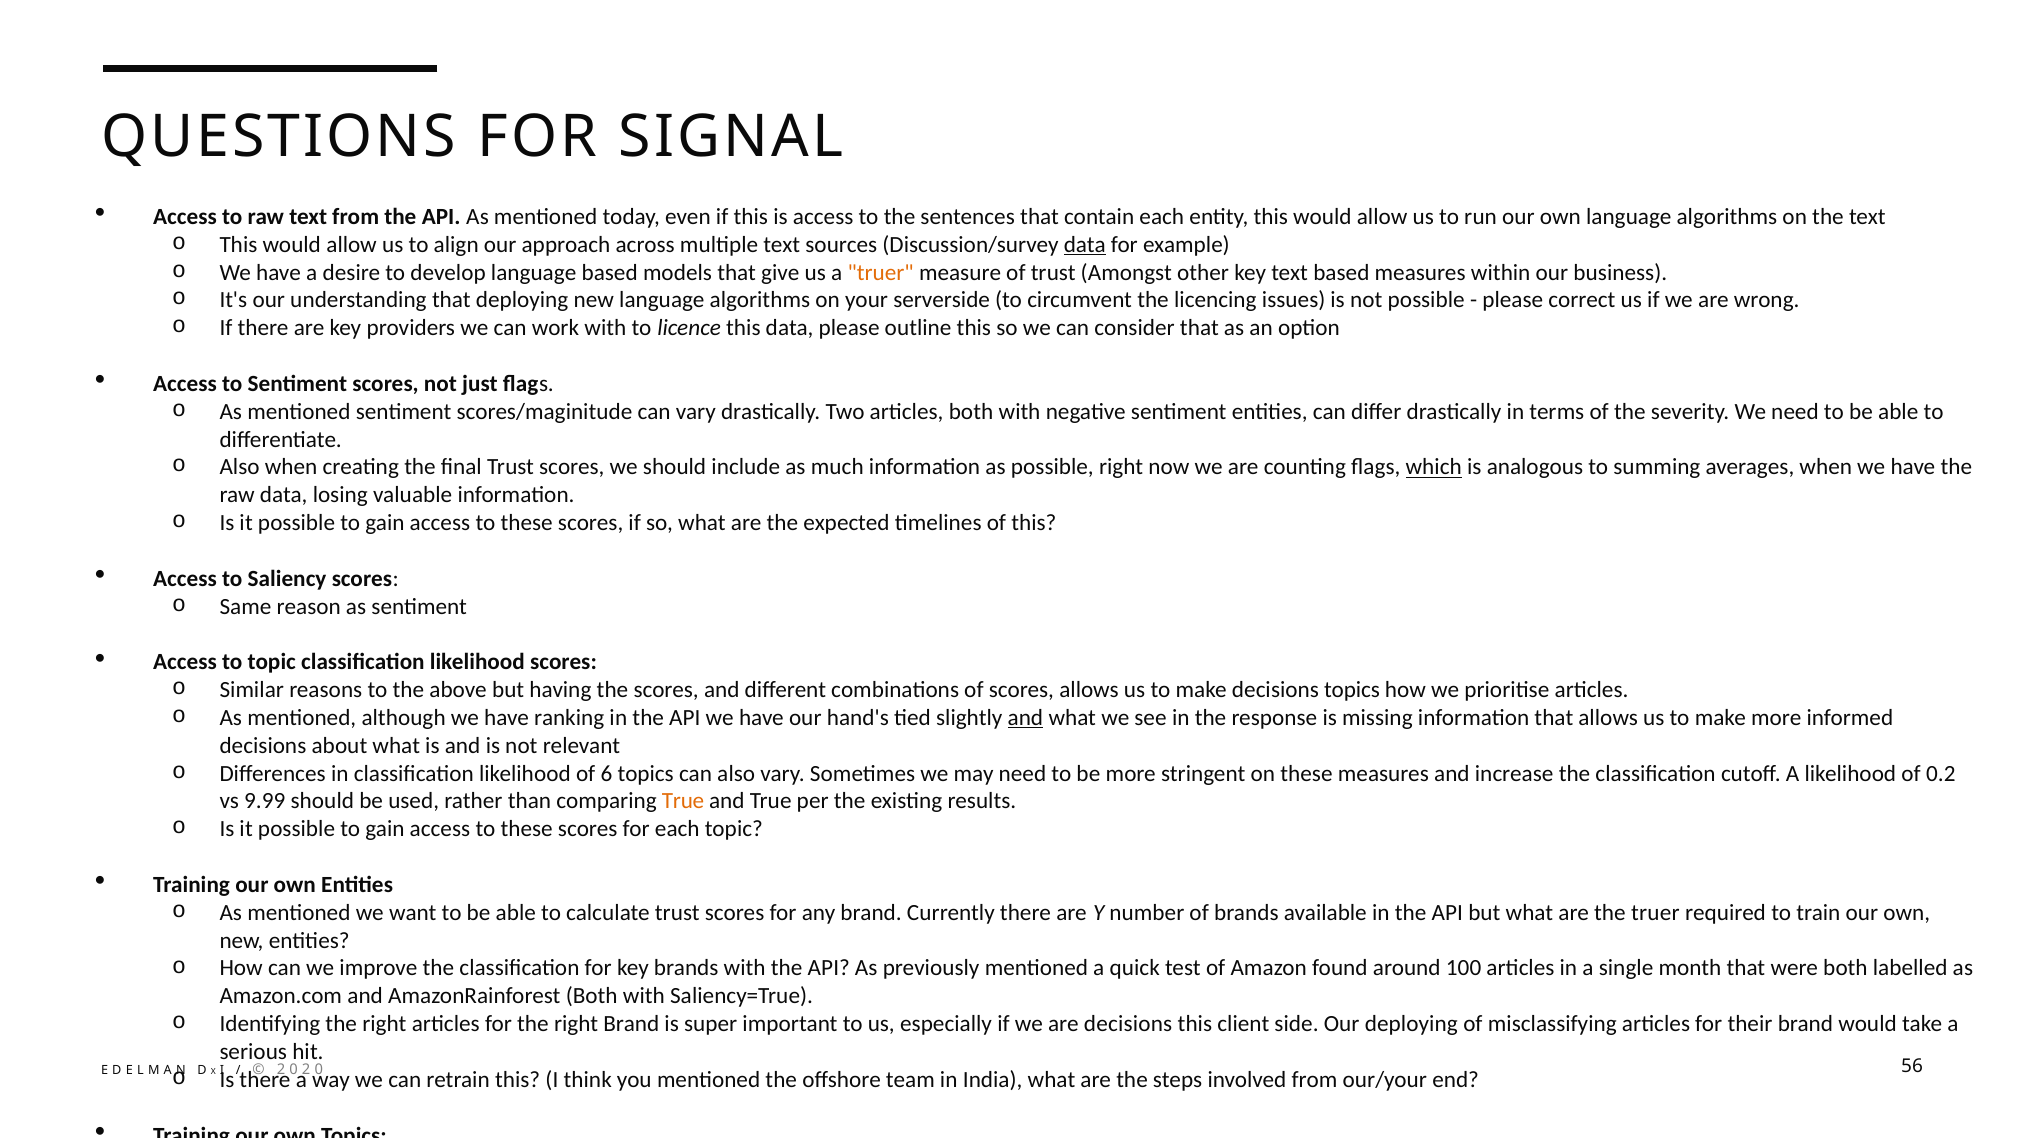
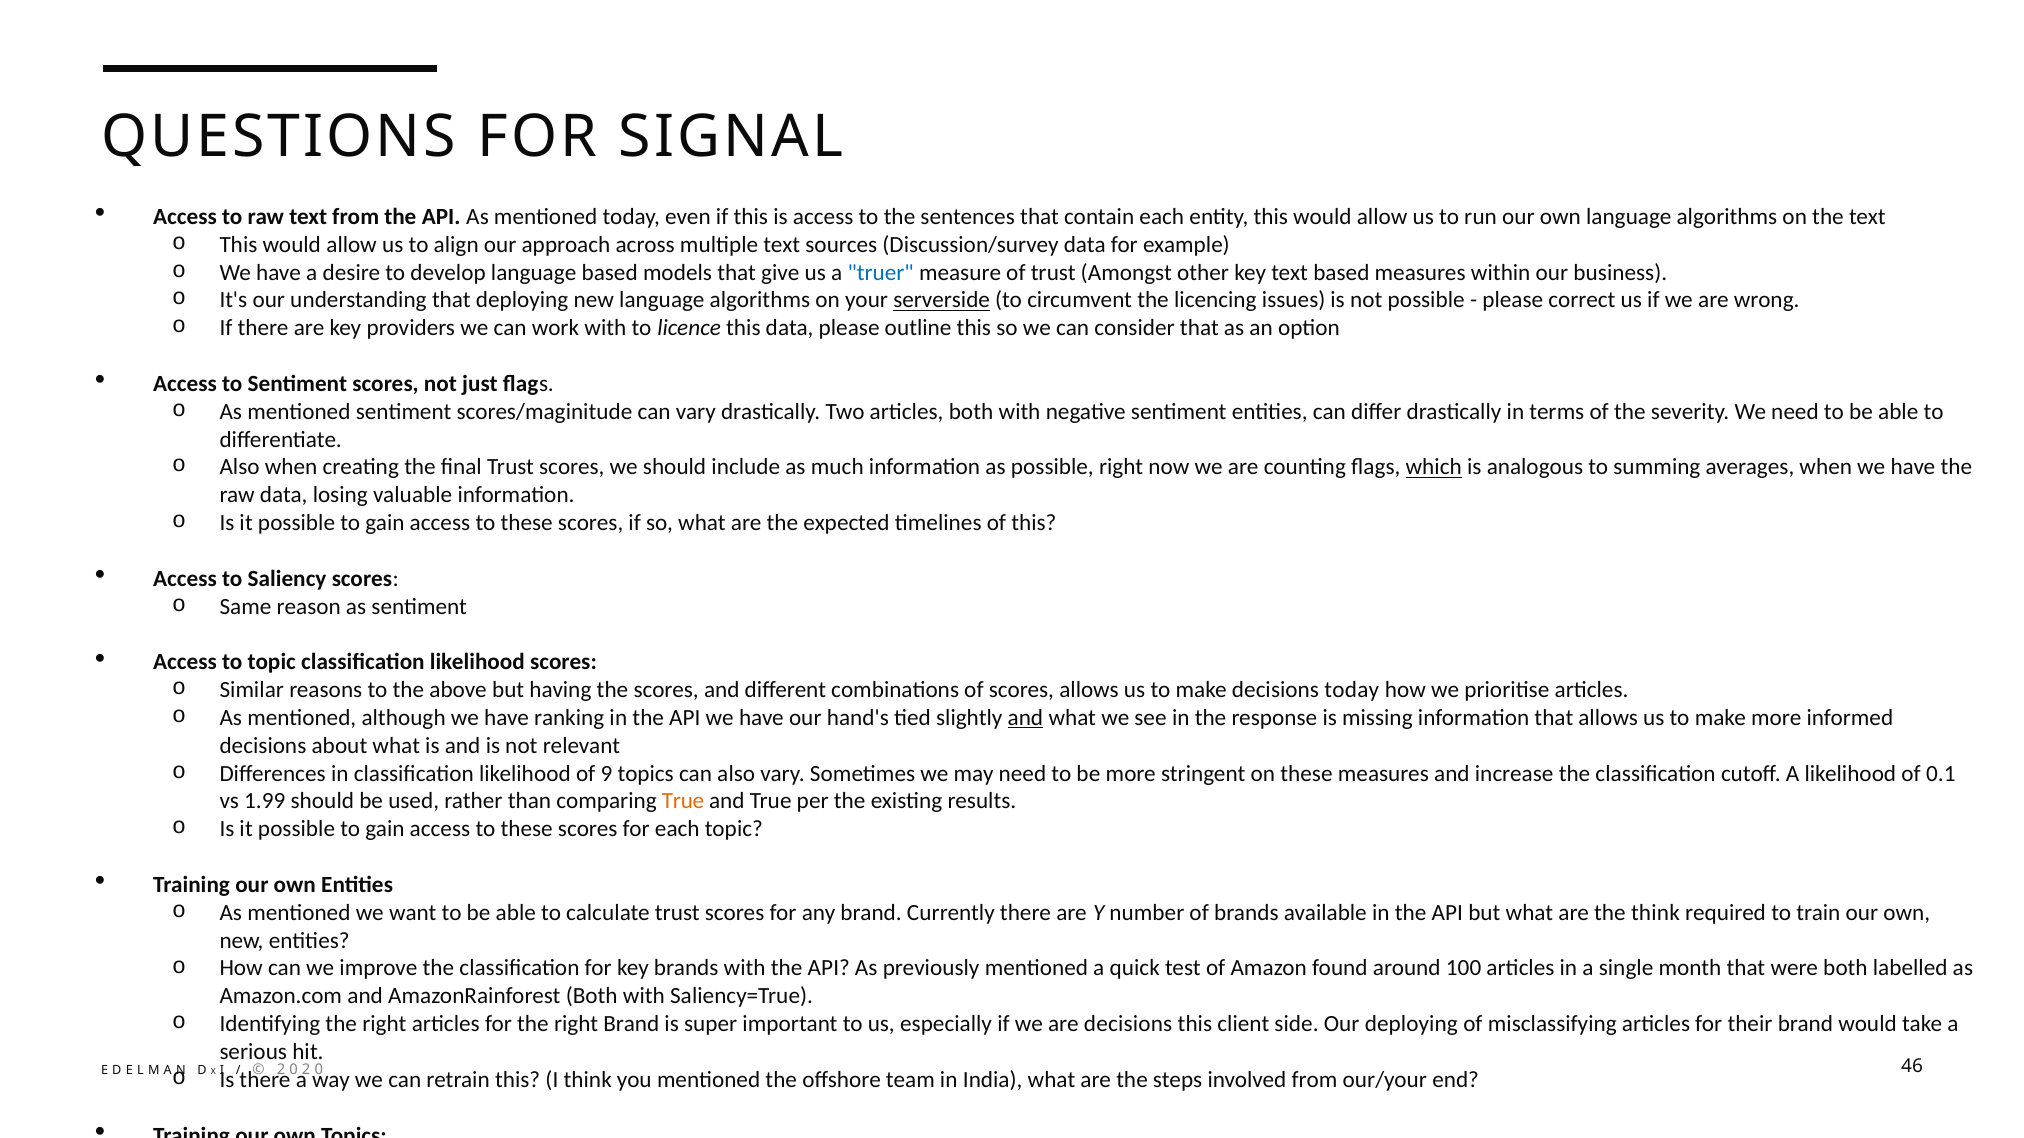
data underline: present -> none (1085, 245)
truer colour: orange -> blue (881, 273)
serverside underline: none -> present (942, 300)
decisions topics: topics -> today (1352, 690)
6: 6 -> 9 (606, 774)
0.2: 0.2 -> 0.1 (1941, 774)
9.99: 9.99 -> 1.99 (265, 802)
the truer: truer -> think (1655, 913)
56: 56 -> 46 (1912, 1066)
